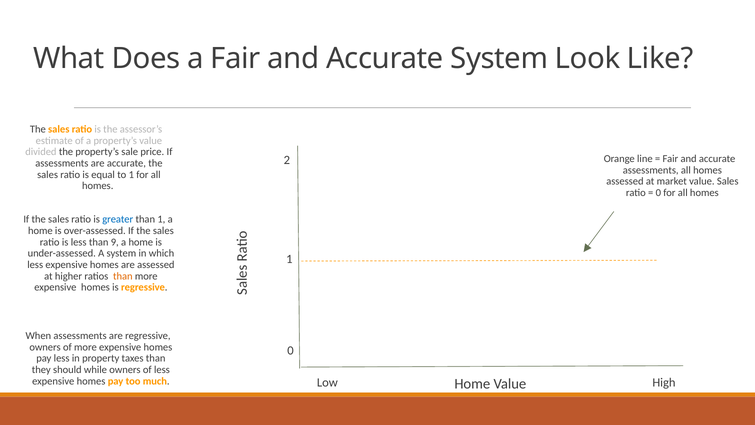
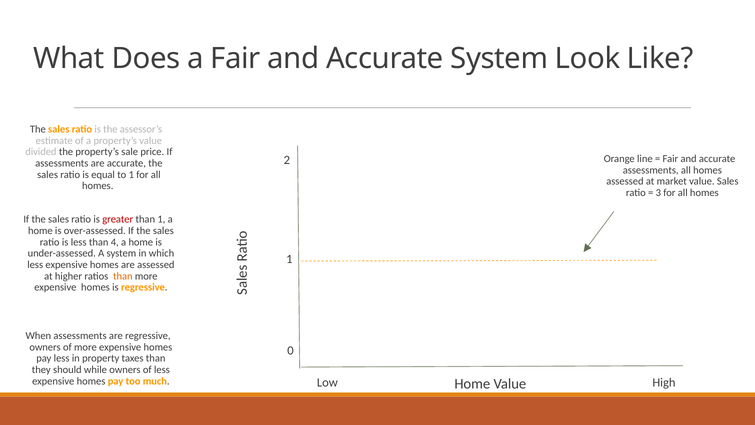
0: 0 -> 3 (658, 193)
greater colour: blue -> red (118, 219)
9: 9 -> 4 (115, 242)
